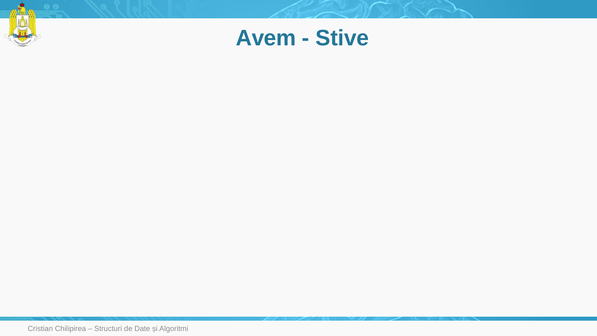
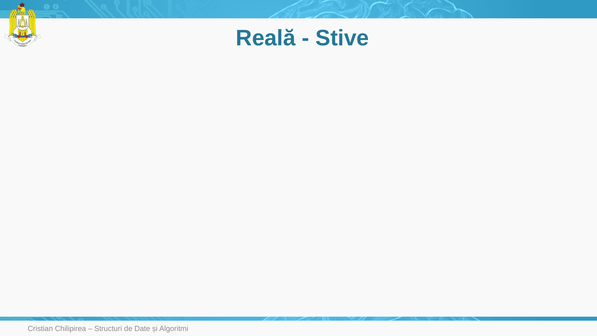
Avem: Avem -> Reală (266, 38)
